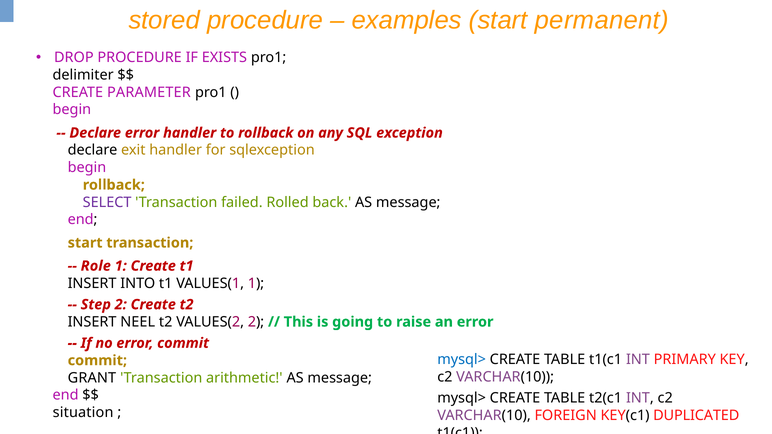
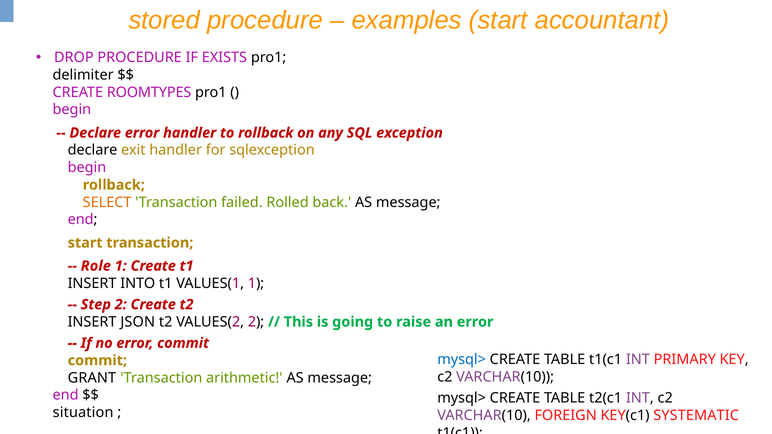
permanent: permanent -> accountant (602, 20)
PARAMETER: PARAMETER -> ROOMTYPES (149, 92)
SELECT colour: purple -> orange (107, 202)
NEEL: NEEL -> JSON (138, 322)
DUPLICATED: DUPLICATED -> SYSTEMATIC (696, 416)
